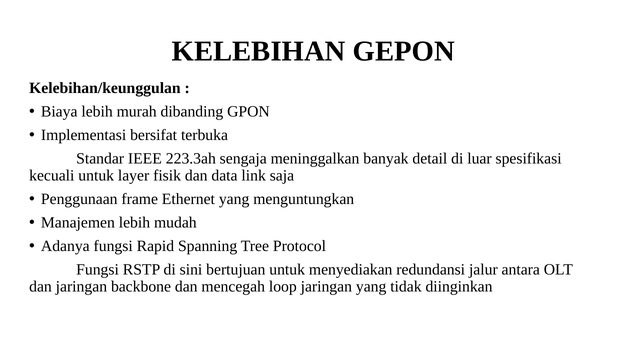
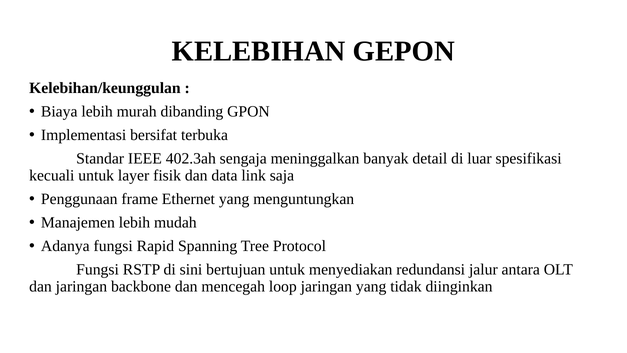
223.3ah: 223.3ah -> 402.3ah (191, 159)
